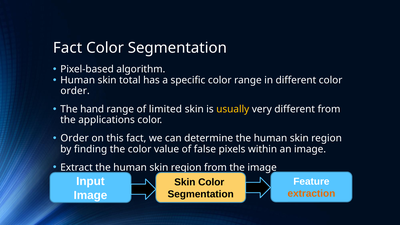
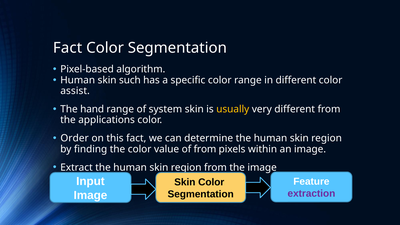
total: total -> such (130, 80)
order: order -> assist (75, 91)
limited: limited -> system (165, 109)
of false: false -> from (205, 149)
extraction colour: orange -> purple (311, 194)
